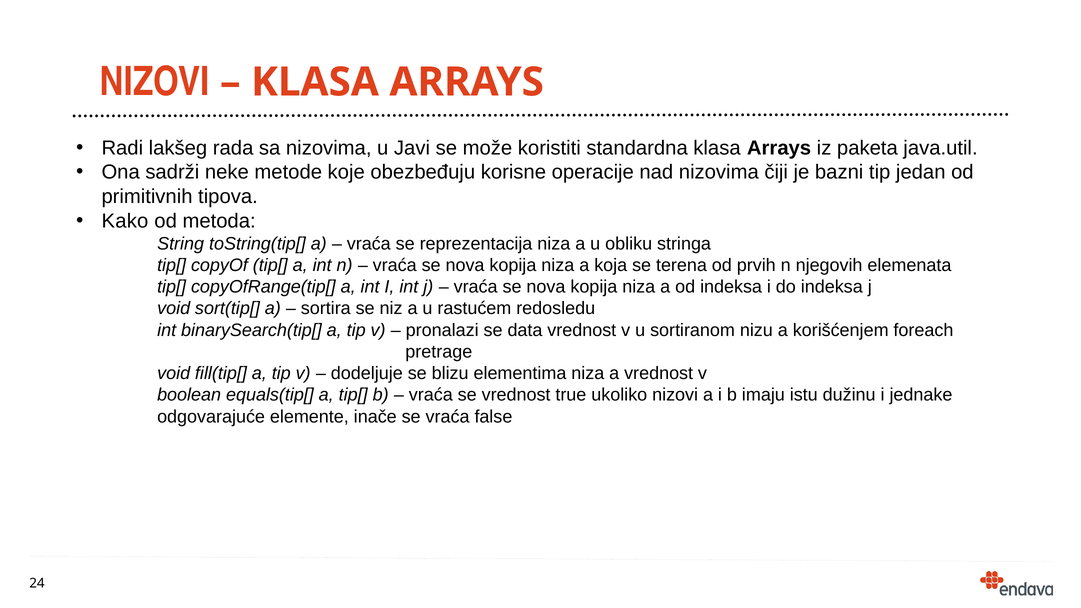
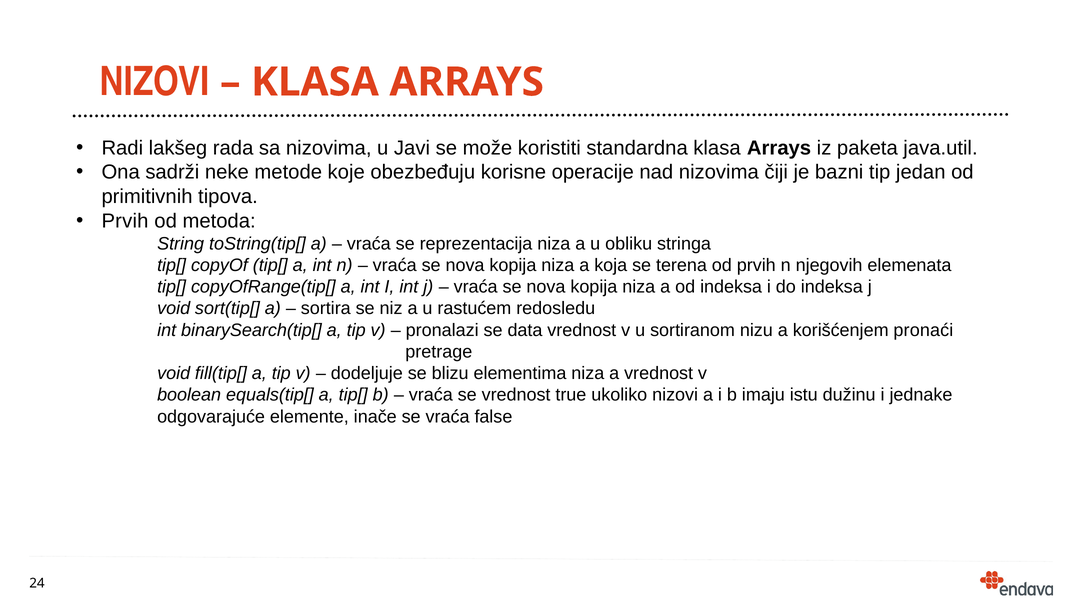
Kako: Kako -> Prvih (125, 221)
foreach: foreach -> pronaći (923, 330)
